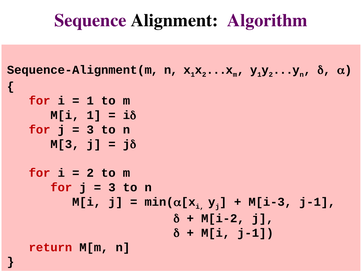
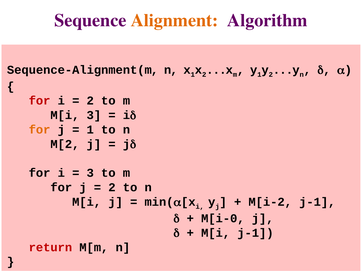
Alignment colour: black -> orange (175, 21)
1: 1 -> 2 (90, 101)
M[i 1: 1 -> 3 (94, 115)
for colour: red -> orange (40, 130)
3: 3 -> 1 (90, 130)
M[3: M[3 -> M[2 (65, 144)
for colour: red -> black (40, 173)
2: 2 -> 3 (90, 173)
for colour: red -> black (61, 188)
3: 3 -> 2 (112, 188)
M[i-3: M[i-3 -> M[i-2 (270, 202)
M[i-2: M[i-2 -> M[i-0 (223, 219)
